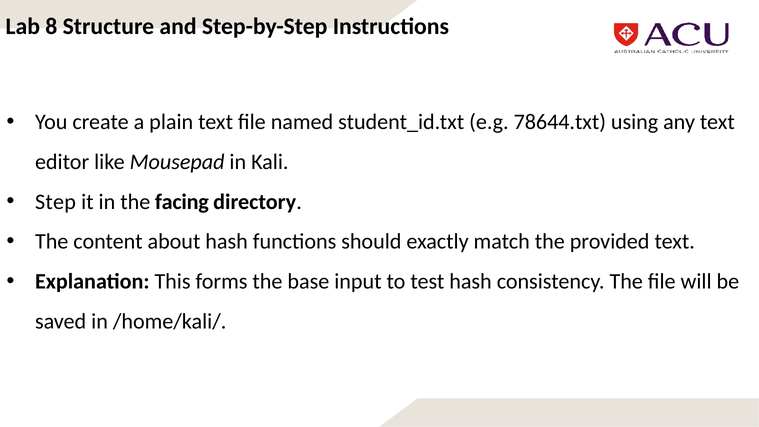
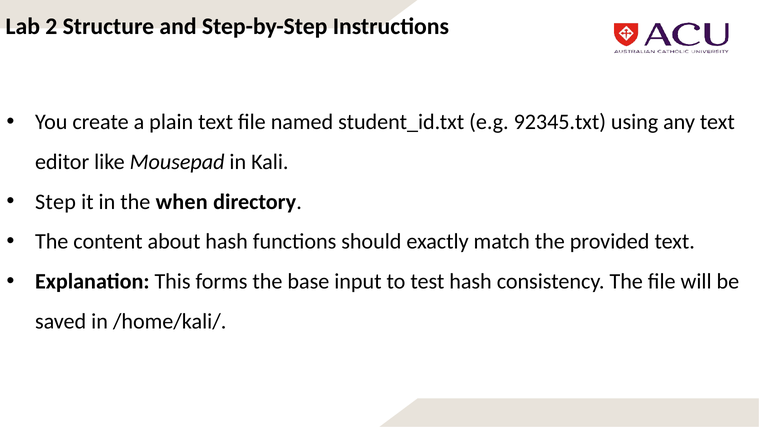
8: 8 -> 2 (51, 26)
78644.txt: 78644.txt -> 92345.txt (560, 122)
facing: facing -> when (182, 202)
